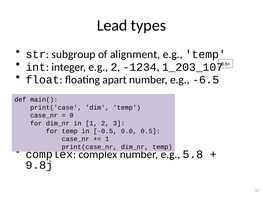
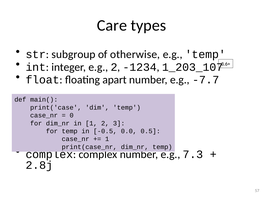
Lead: Lead -> Care (112, 25)
alignment: alignment -> otherwise (135, 54)
-6.5: -6.5 -> -7.7 (206, 80)
5.8: 5.8 -> 7.3 (193, 155)
9.8j: 9.8j -> 2.8j (39, 165)
